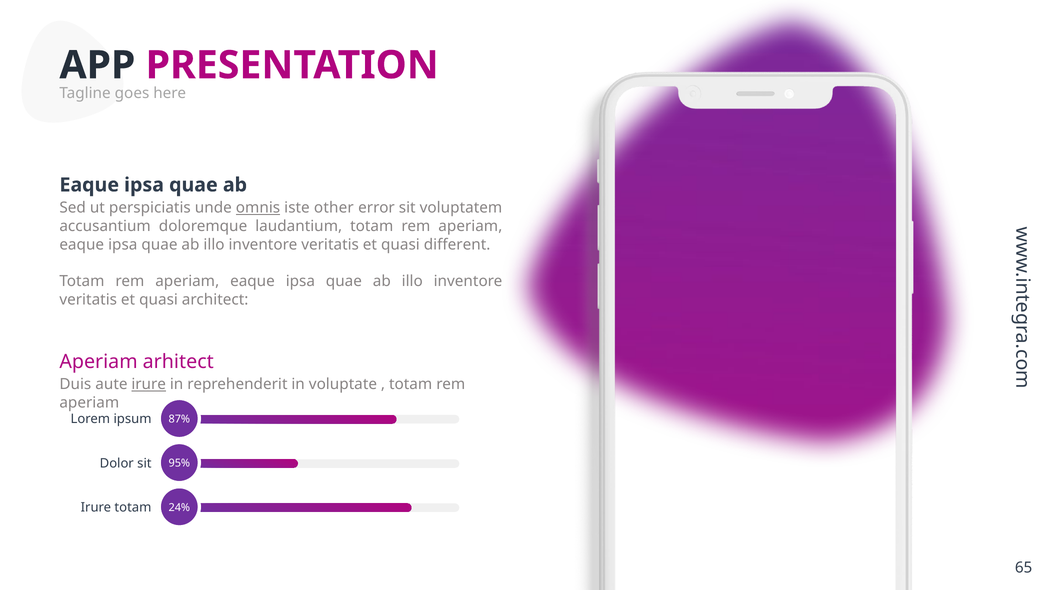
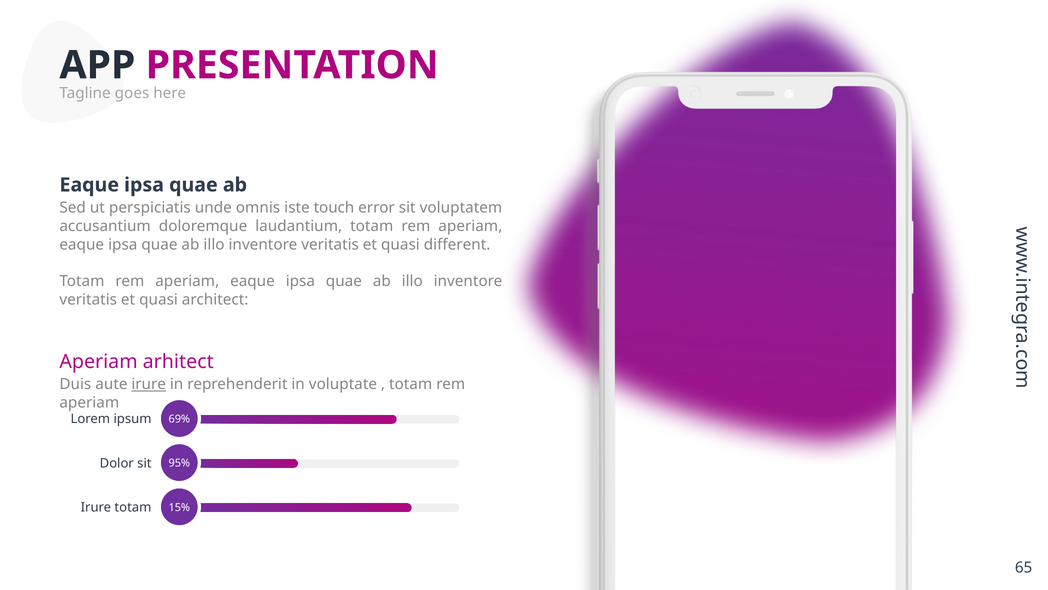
omnis underline: present -> none (258, 208)
other: other -> touch (334, 208)
87%: 87% -> 69% (179, 419)
24%: 24% -> 15% (179, 507)
